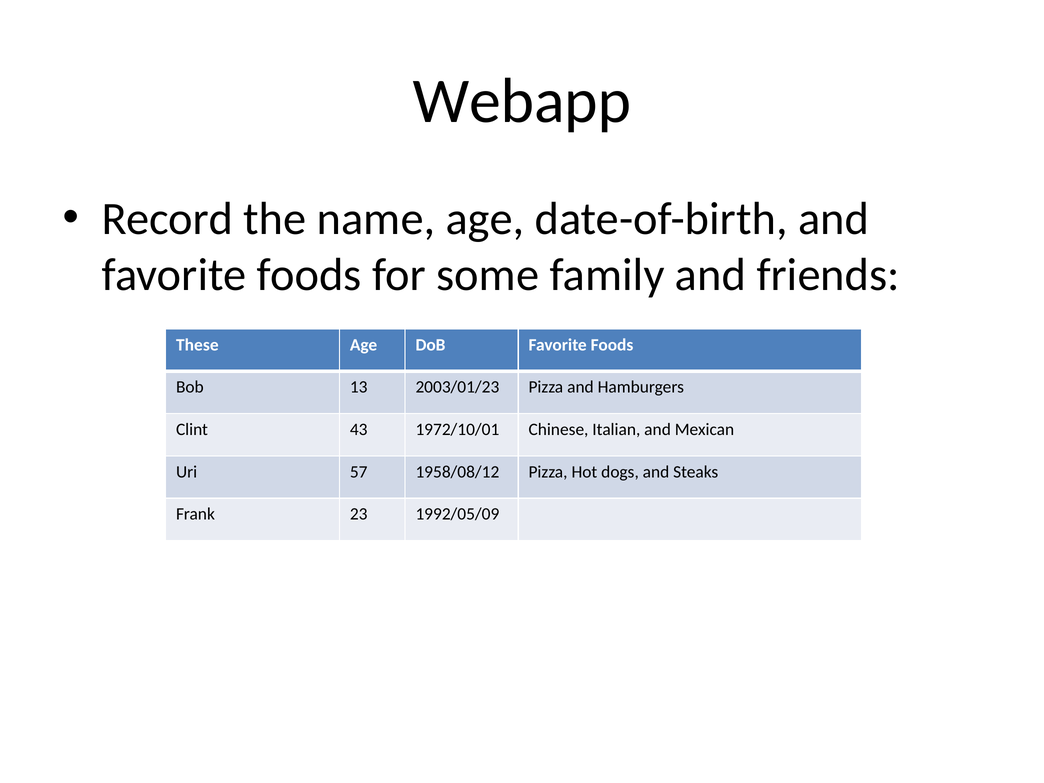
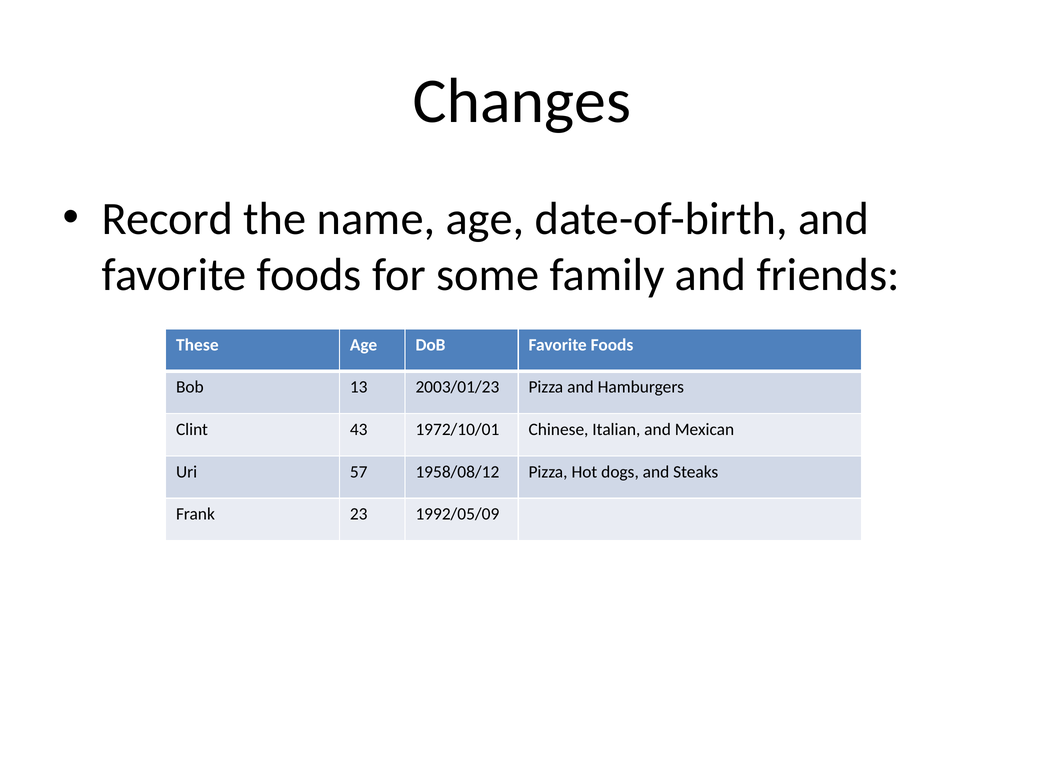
Webapp: Webapp -> Changes (522, 101)
